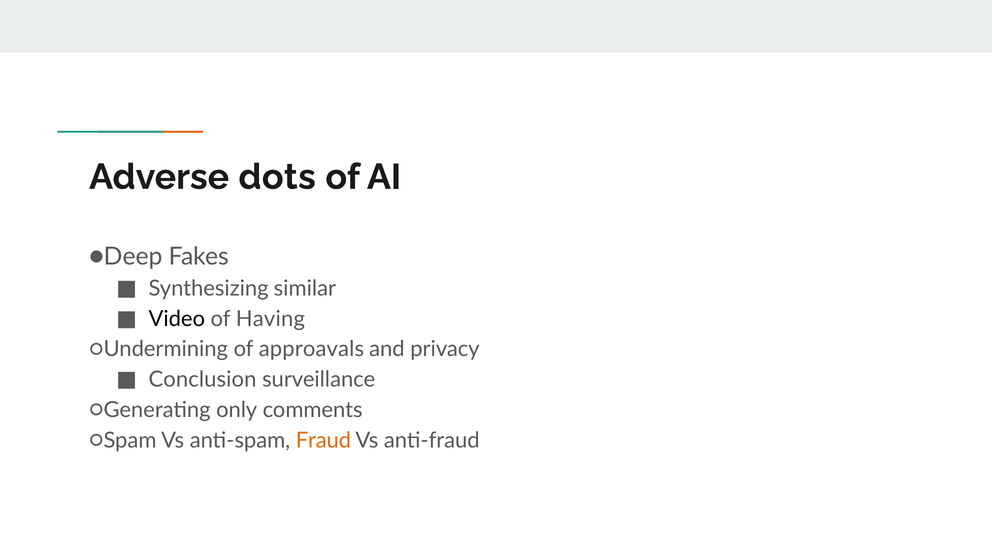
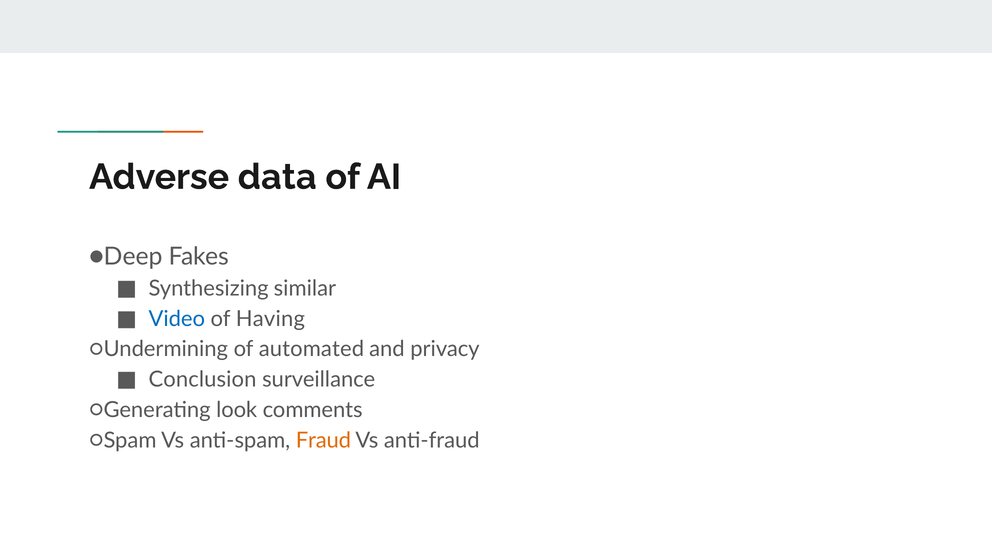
dots: dots -> data (277, 177)
Video colour: black -> blue (177, 319)
approavals: approavals -> automated (311, 349)
only: only -> look (237, 410)
